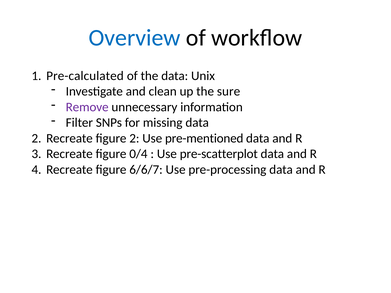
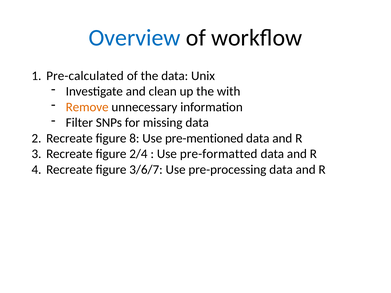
sure: sure -> with (229, 91)
Remove colour: purple -> orange (87, 107)
figure 2: 2 -> 8 (134, 138)
0/4: 0/4 -> 2/4 (138, 154)
pre-scatterplot: pre-scatterplot -> pre-formatted (219, 154)
6/6/7: 6/6/7 -> 3/6/7 (146, 170)
